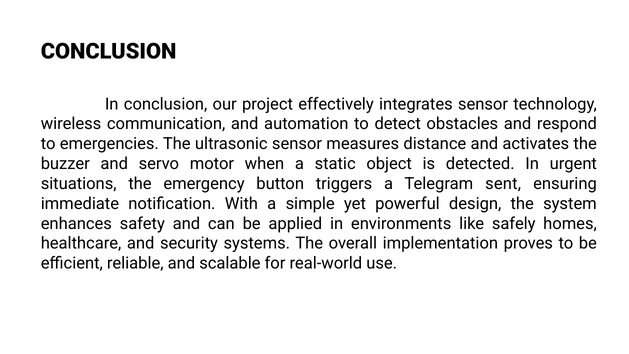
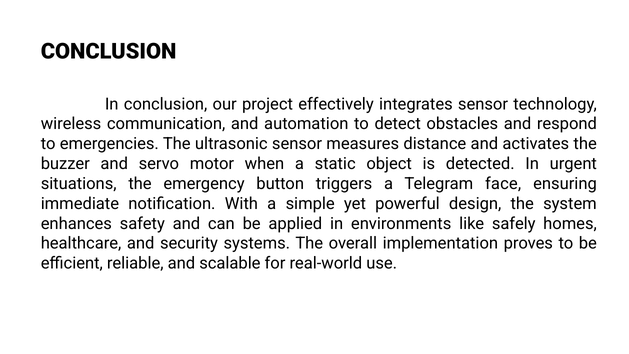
sent: sent -> face (503, 184)
